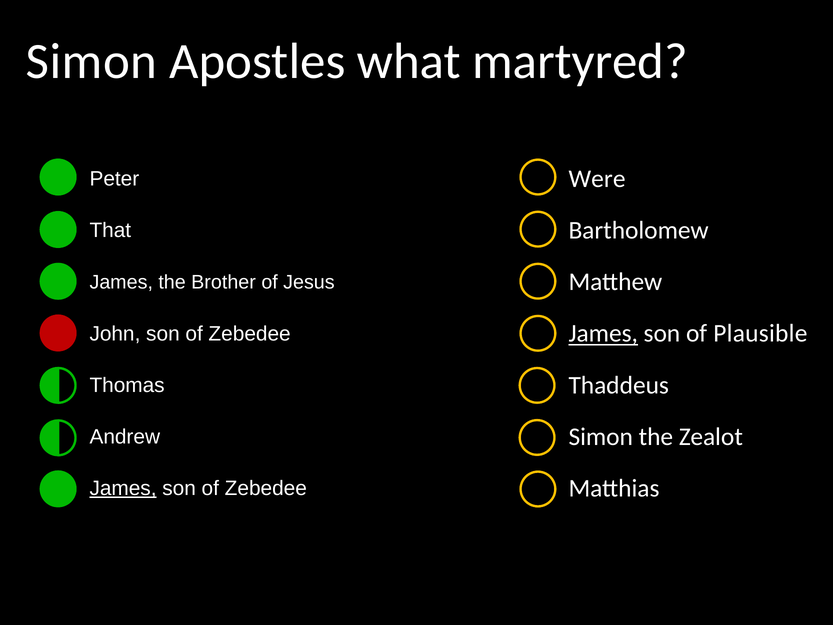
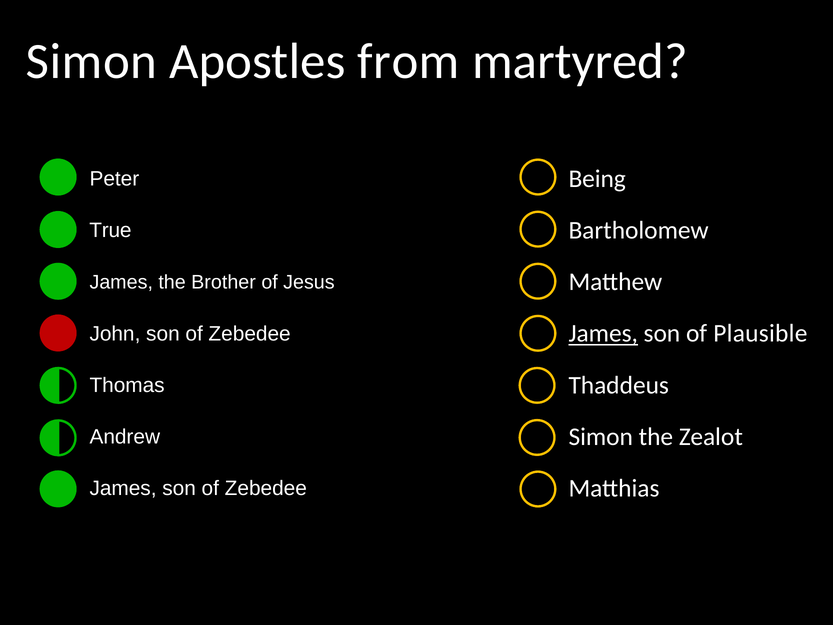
what: what -> from (408, 61)
Were: Were -> Being (597, 179)
That: That -> True (110, 230)
James underline: present -> none (123, 488)
